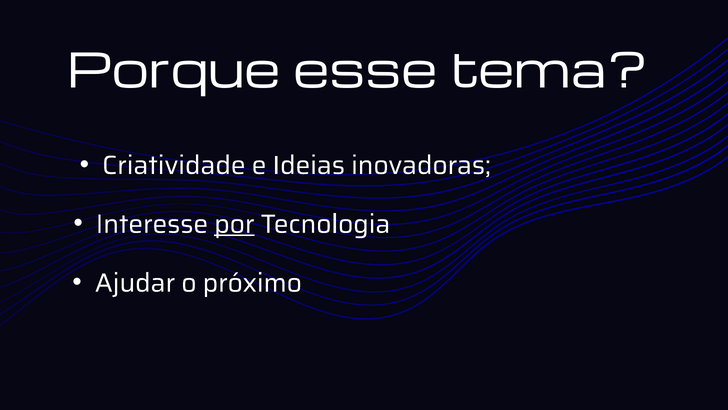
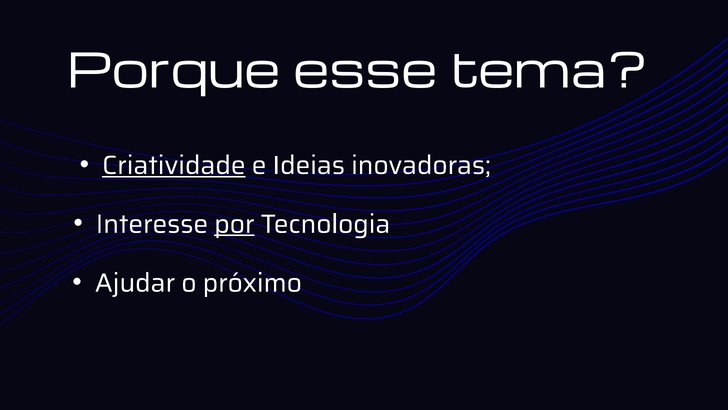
Criatividade underline: none -> present (174, 165)
